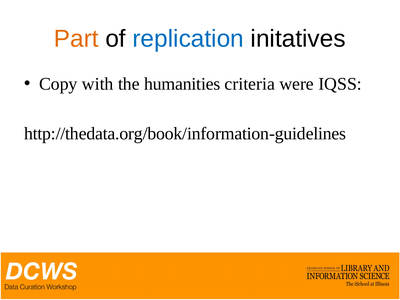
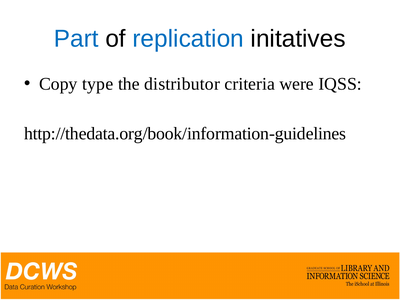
Part colour: orange -> blue (76, 39)
with: with -> type (98, 84)
humanities: humanities -> distributor (182, 84)
